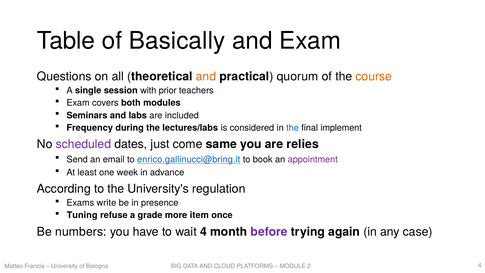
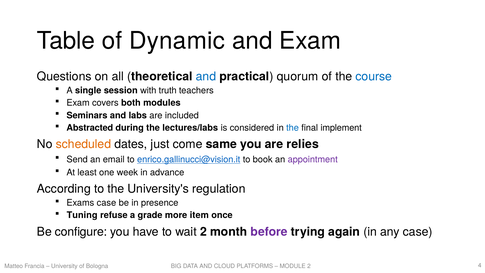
Basically: Basically -> Dynamic (177, 41)
and colour: orange -> blue (206, 77)
course colour: orange -> blue (374, 77)
prior: prior -> truth (168, 91)
Frequency: Frequency -> Abstracted (90, 128)
scheduled colour: purple -> orange (83, 144)
enrico.gallinucci@bring.it: enrico.gallinucci@bring.it -> enrico.gallinucci@vision.it (189, 159)
Exams write: write -> case (106, 203)
numbers: numbers -> configure (81, 232)
wait 4: 4 -> 2 (203, 232)
